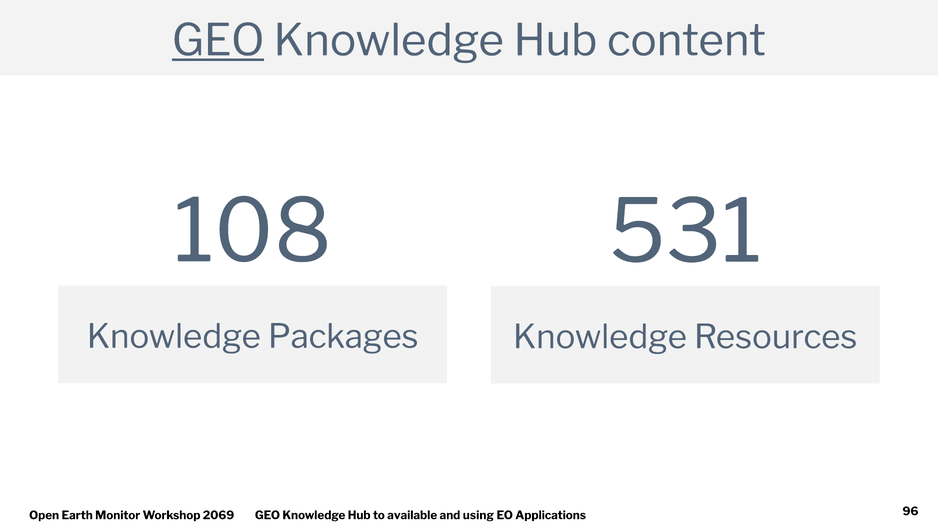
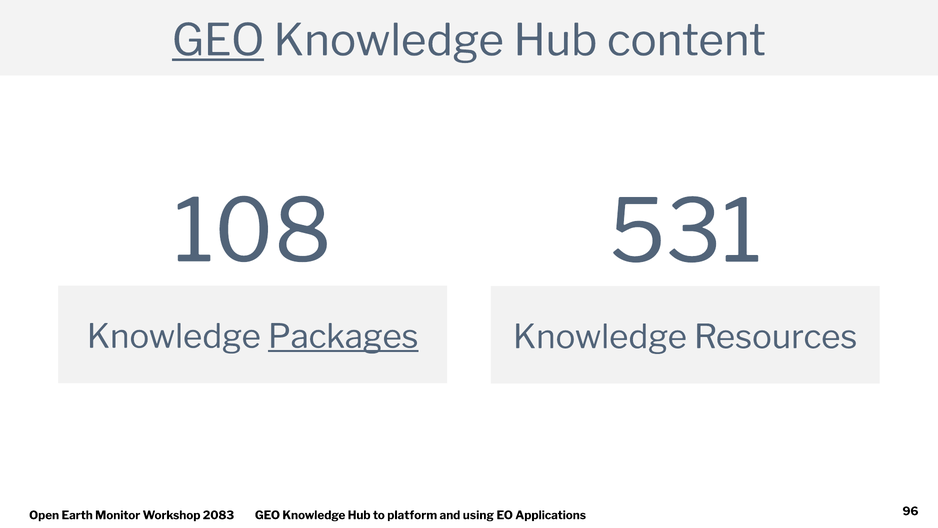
Packages underline: none -> present (343, 337)
2069: 2069 -> 2083 (218, 515)
available: available -> platform (412, 515)
